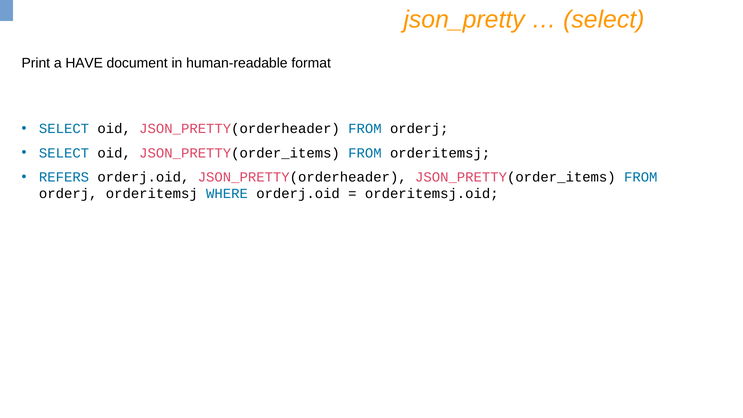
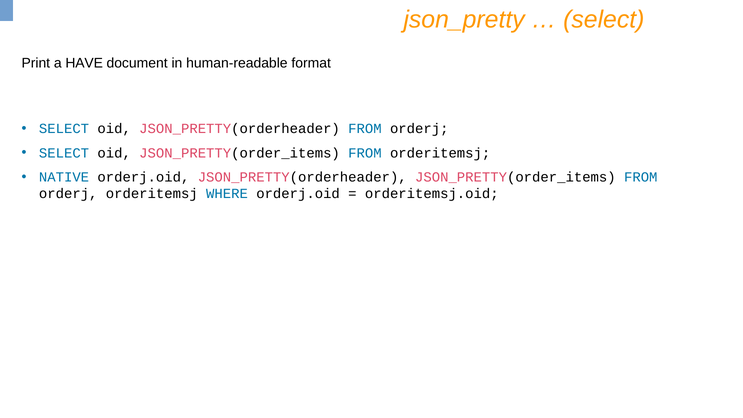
REFERS: REFERS -> NATIVE (64, 177)
